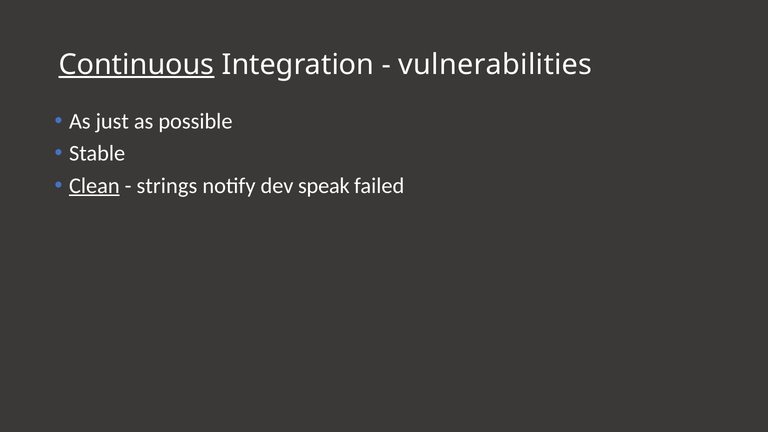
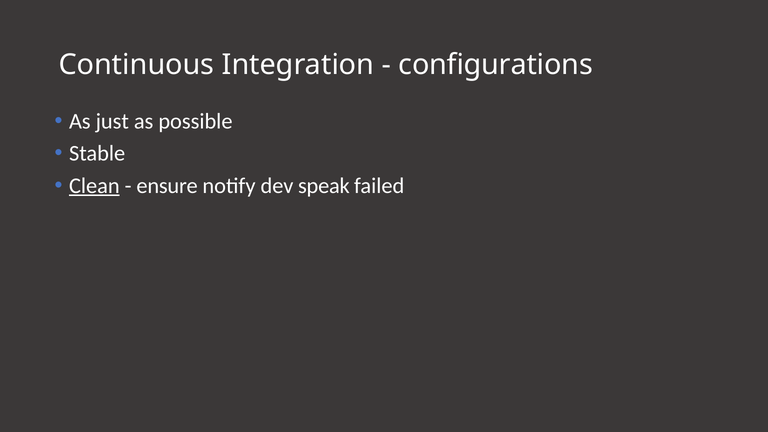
Continuous underline: present -> none (136, 65)
vulnerabilities: vulnerabilities -> configurations (496, 65)
strings: strings -> ensure (167, 186)
